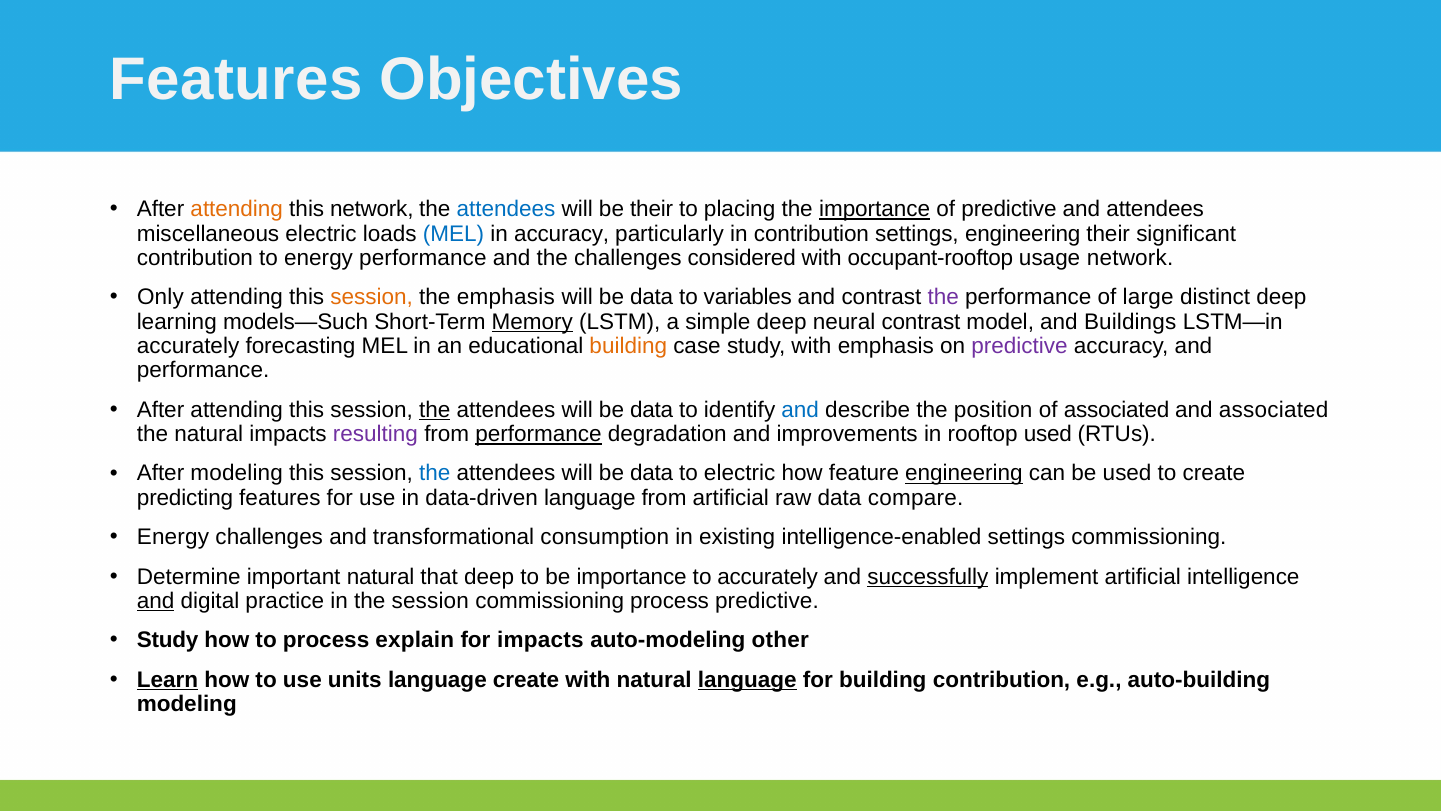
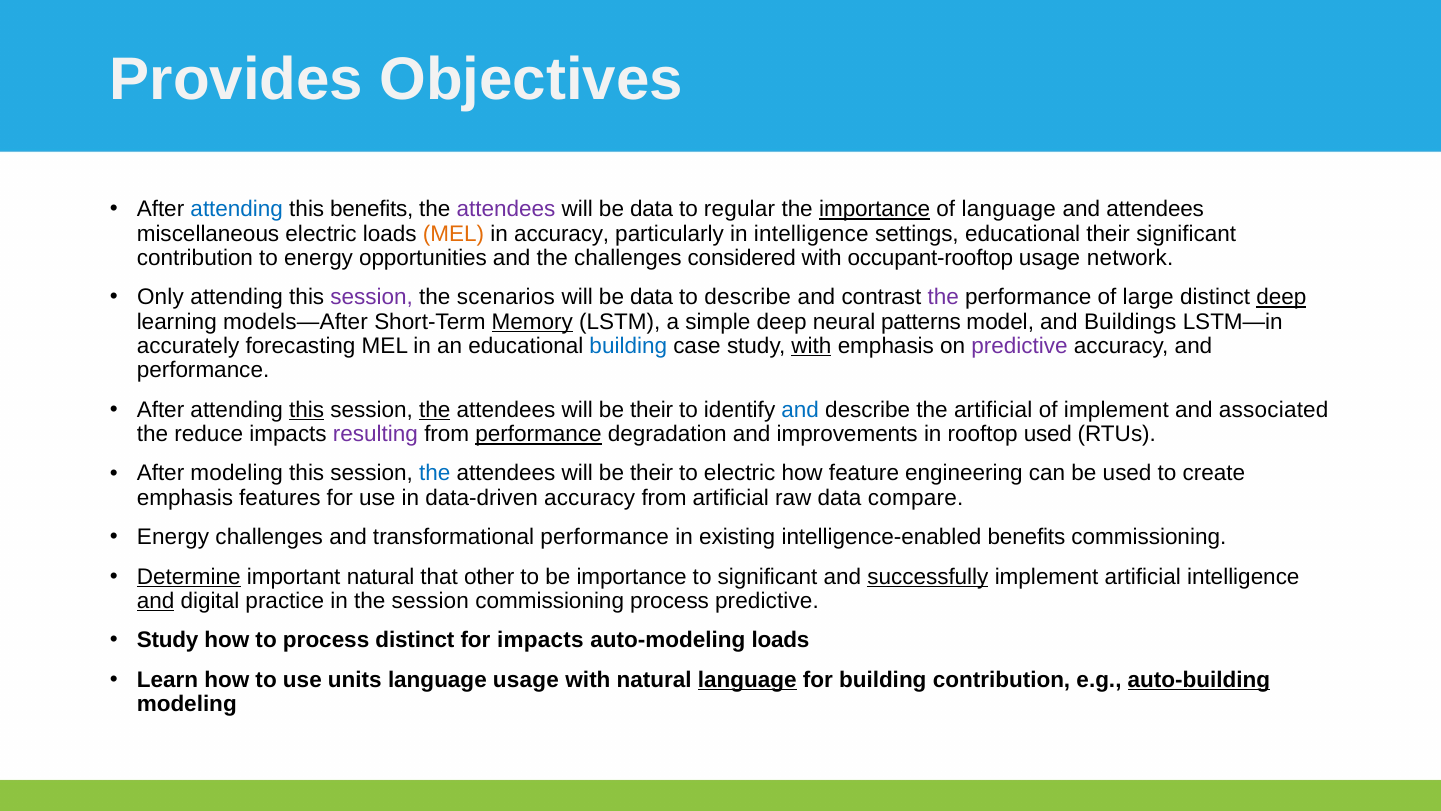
Features: Features -> Provides (236, 80)
attending colour: orange -> blue (237, 209)
this network: network -> benefits (372, 209)
attendees colour: blue -> purple (506, 209)
their: their -> data (652, 209)
placing: placing -> regular (740, 209)
of predictive: predictive -> language (1009, 209)
MEL colour: blue -> orange (454, 234)
in contribution: contribution -> intelligence (811, 234)
settings engineering: engineering -> educational (1023, 234)
energy performance: performance -> opportunities (423, 258)
session colour: orange -> purple (372, 297)
the emphasis: emphasis -> scenarios (506, 297)
to variables: variables -> describe (748, 297)
deep underline: none -> present (1281, 297)
models—Such: models—Such -> models—After (295, 322)
neural contrast: contrast -> patterns (921, 322)
building colour: orange -> blue (628, 346)
with underline: none -> present (811, 346)
this underline: none -> present (307, 410)
data: data -> their (652, 410)
the position: position -> artificial (993, 410)
of associated: associated -> implement (1116, 410)
the natural: natural -> reduce (209, 434)
data: data -> their (652, 473)
engineering underline: present -> none (964, 473)
predicting: predicting -> emphasis (185, 498)
data-driven language: language -> accuracy (590, 498)
transformational consumption: consumption -> performance (605, 537)
intelligence-enabled settings: settings -> benefits (1026, 537)
Determine underline: none -> present (189, 576)
that deep: deep -> other (489, 576)
to accurately: accurately -> significant (768, 576)
process explain: explain -> distinct (415, 640)
auto-modeling other: other -> loads (780, 640)
Learn underline: present -> none (168, 679)
language create: create -> usage (526, 679)
auto-building underline: none -> present (1199, 679)
